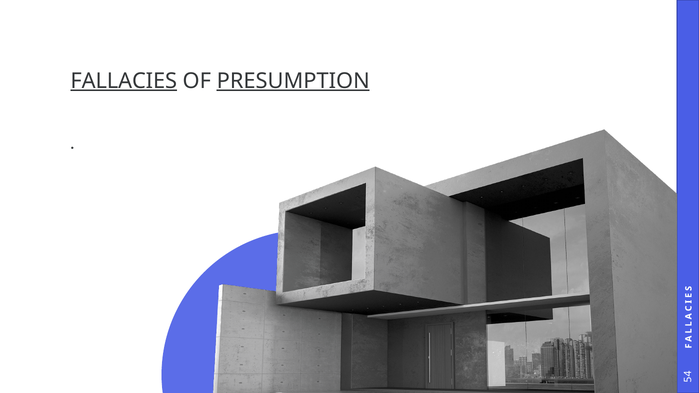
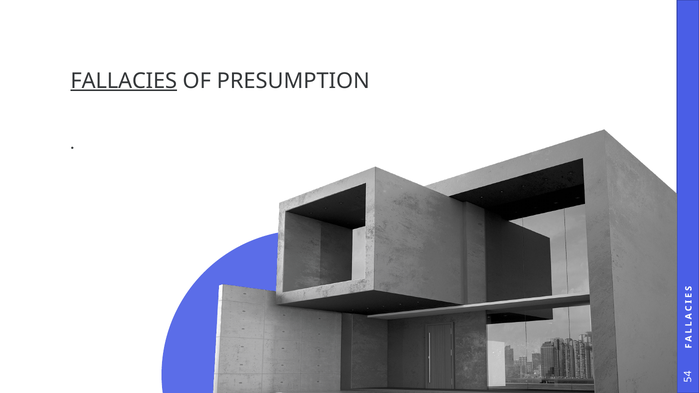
PRESUMPTION underline: present -> none (293, 81)
